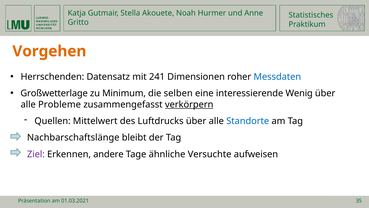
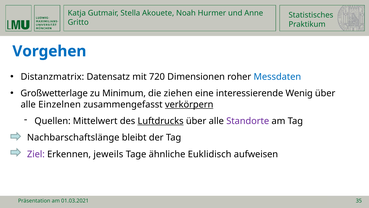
Vorgehen colour: orange -> blue (49, 51)
Herrschenden: Herrschenden -> Distanzmatrix (52, 77)
241: 241 -> 720 (157, 77)
selben: selben -> ziehen (178, 93)
Probleme: Probleme -> Einzelnen (60, 104)
Luftdrucks underline: none -> present (161, 121)
Standorte colour: blue -> purple (248, 121)
andere: andere -> jeweils (108, 154)
Versuchte: Versuchte -> Euklidisch (210, 154)
